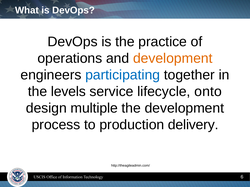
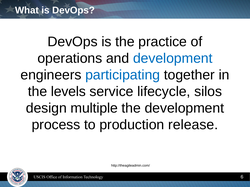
development colour: orange -> blue (173, 58)
onto: onto -> silos (208, 92)
delivery: delivery -> release (193, 125)
